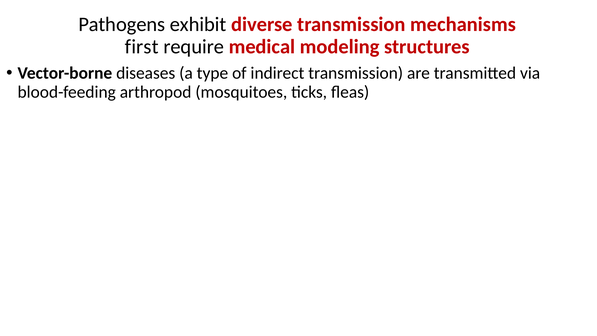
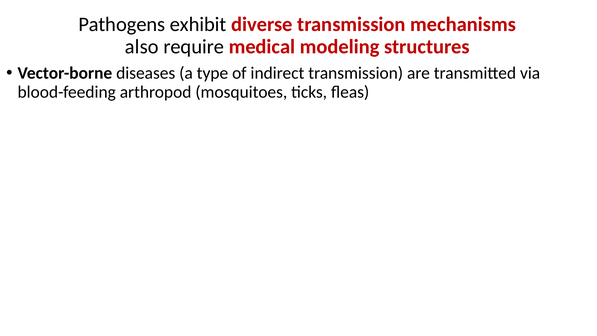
first: first -> also (142, 47)
